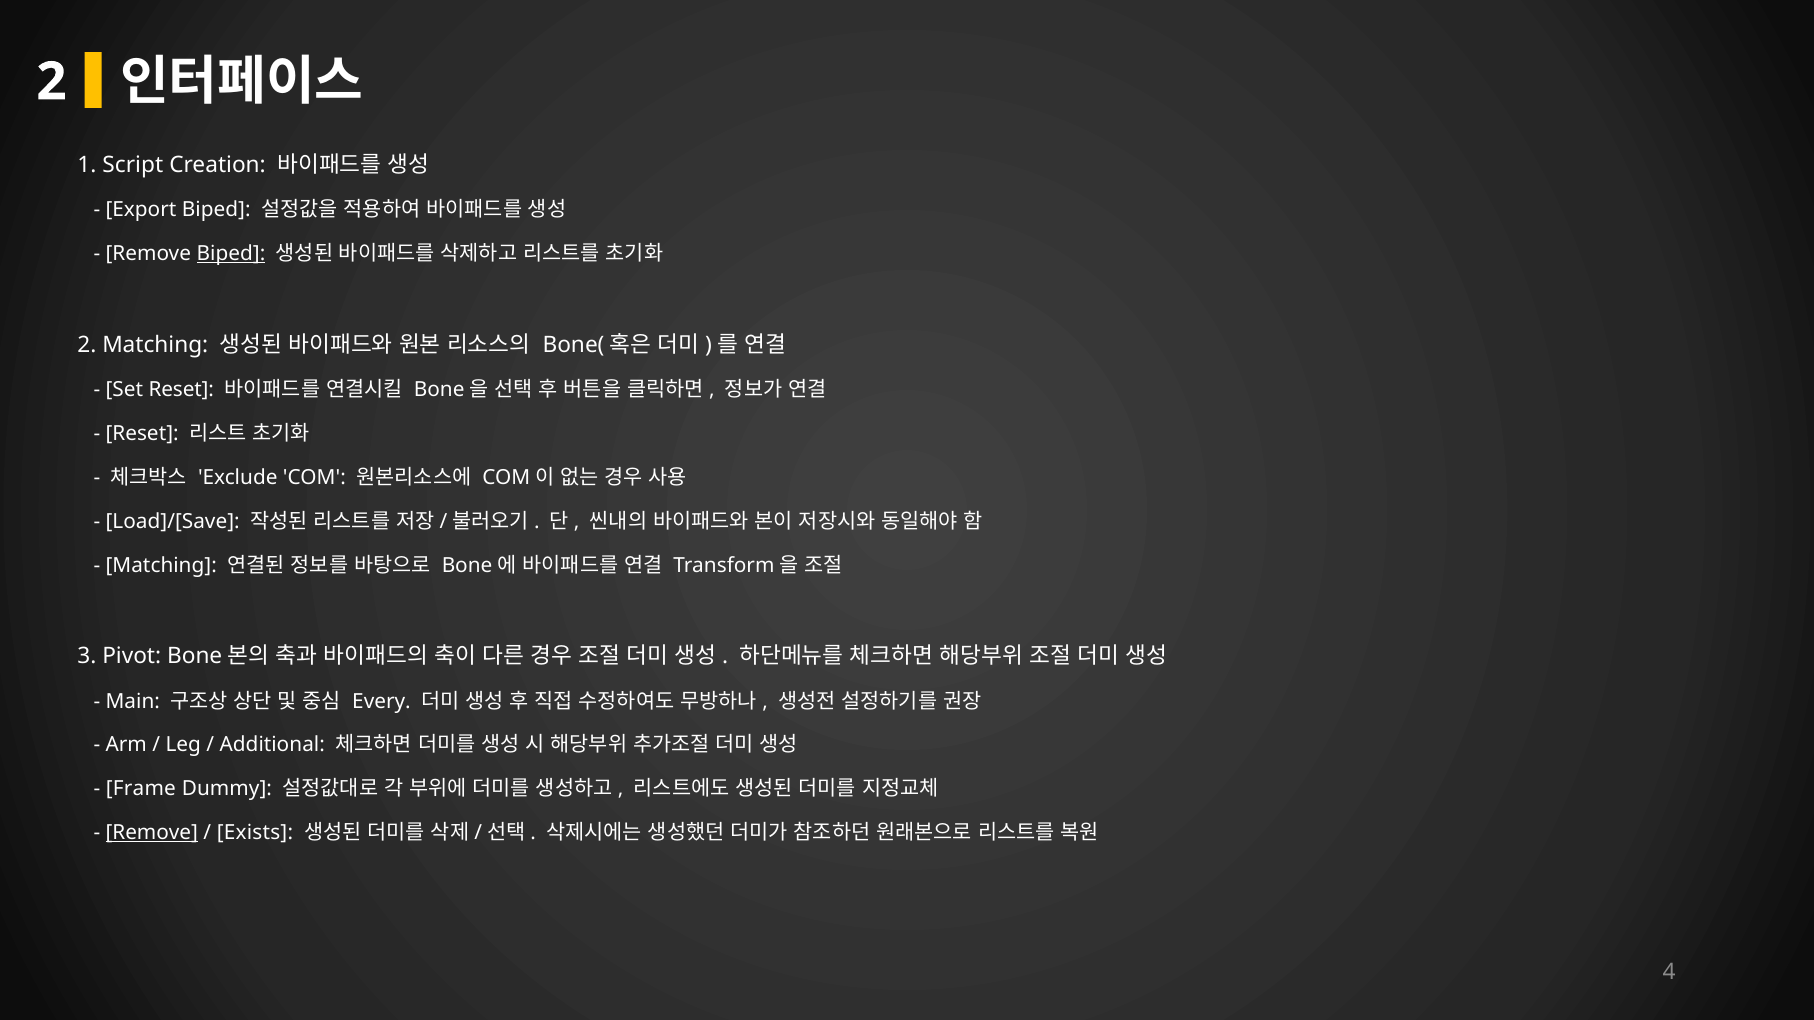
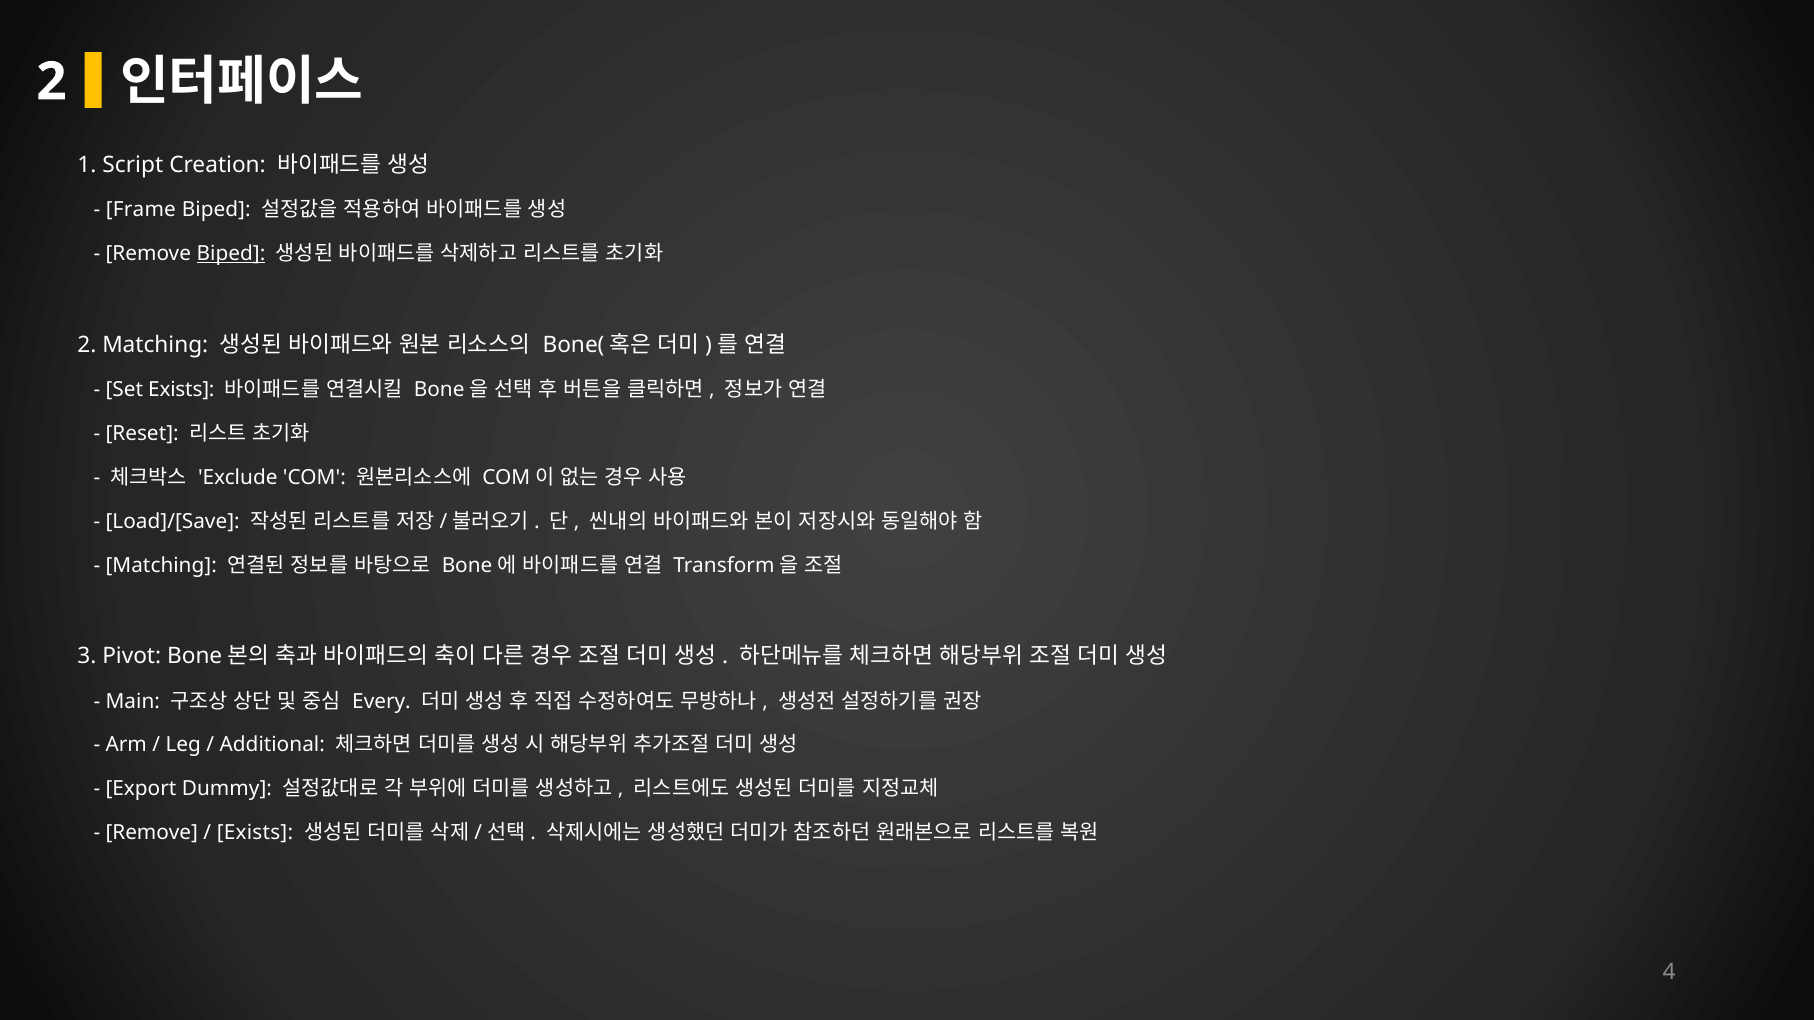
Export: Export -> Frame (141, 210)
Set Reset: Reset -> Exists (181, 390)
Frame: Frame -> Export (141, 789)
Remove underline: present -> none (152, 833)
